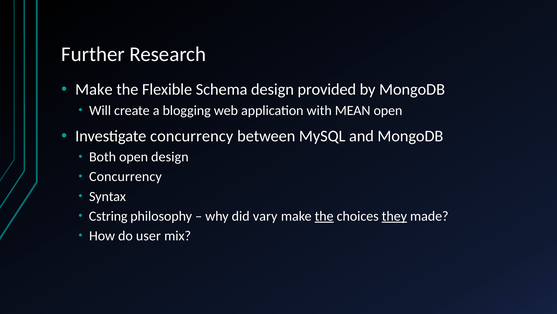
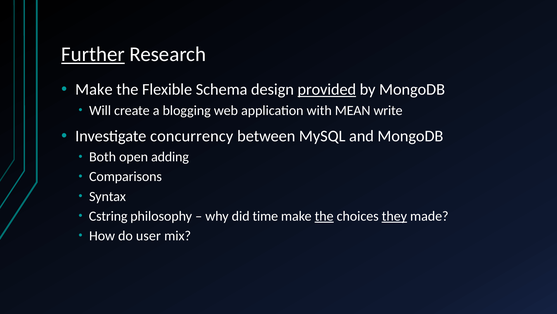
Further underline: none -> present (93, 54)
provided underline: none -> present (327, 89)
MEAN open: open -> write (388, 110)
open design: design -> adding (170, 157)
Concurrency: Concurrency -> Comparisons (126, 176)
vary: vary -> time (265, 216)
